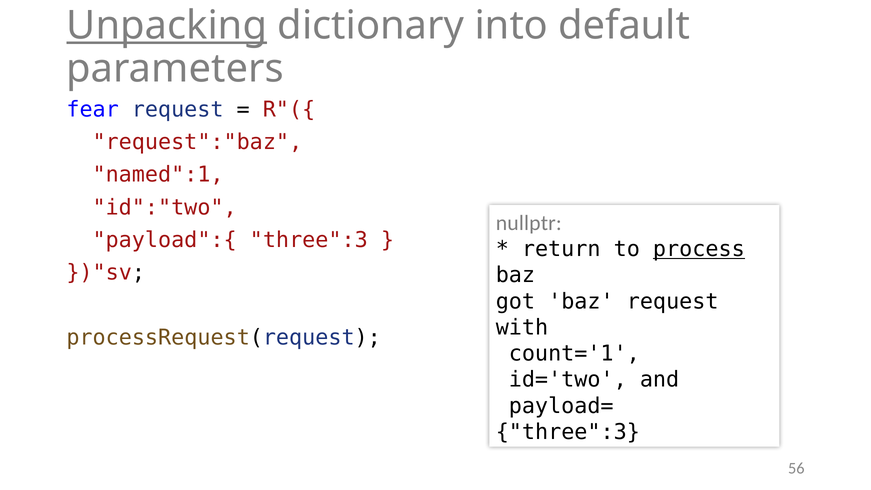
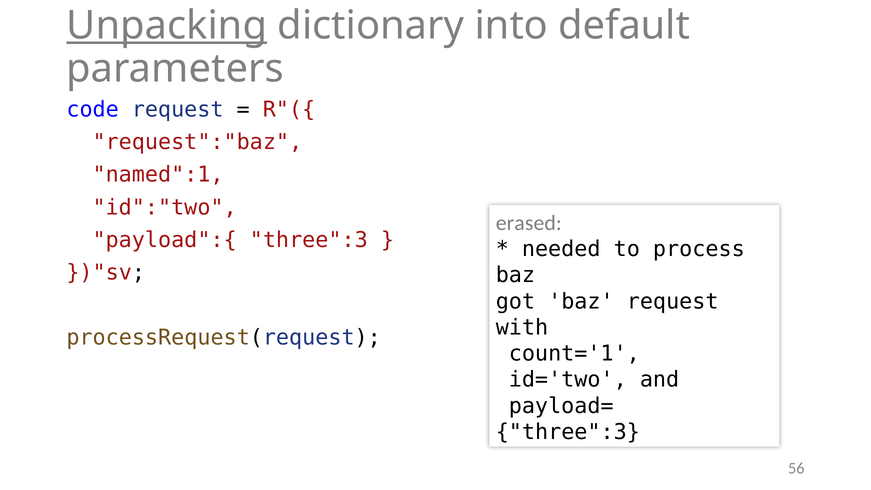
fear: fear -> code (93, 110)
nullptr: nullptr -> erased (529, 223)
return: return -> needed (561, 249)
process underline: present -> none (699, 249)
